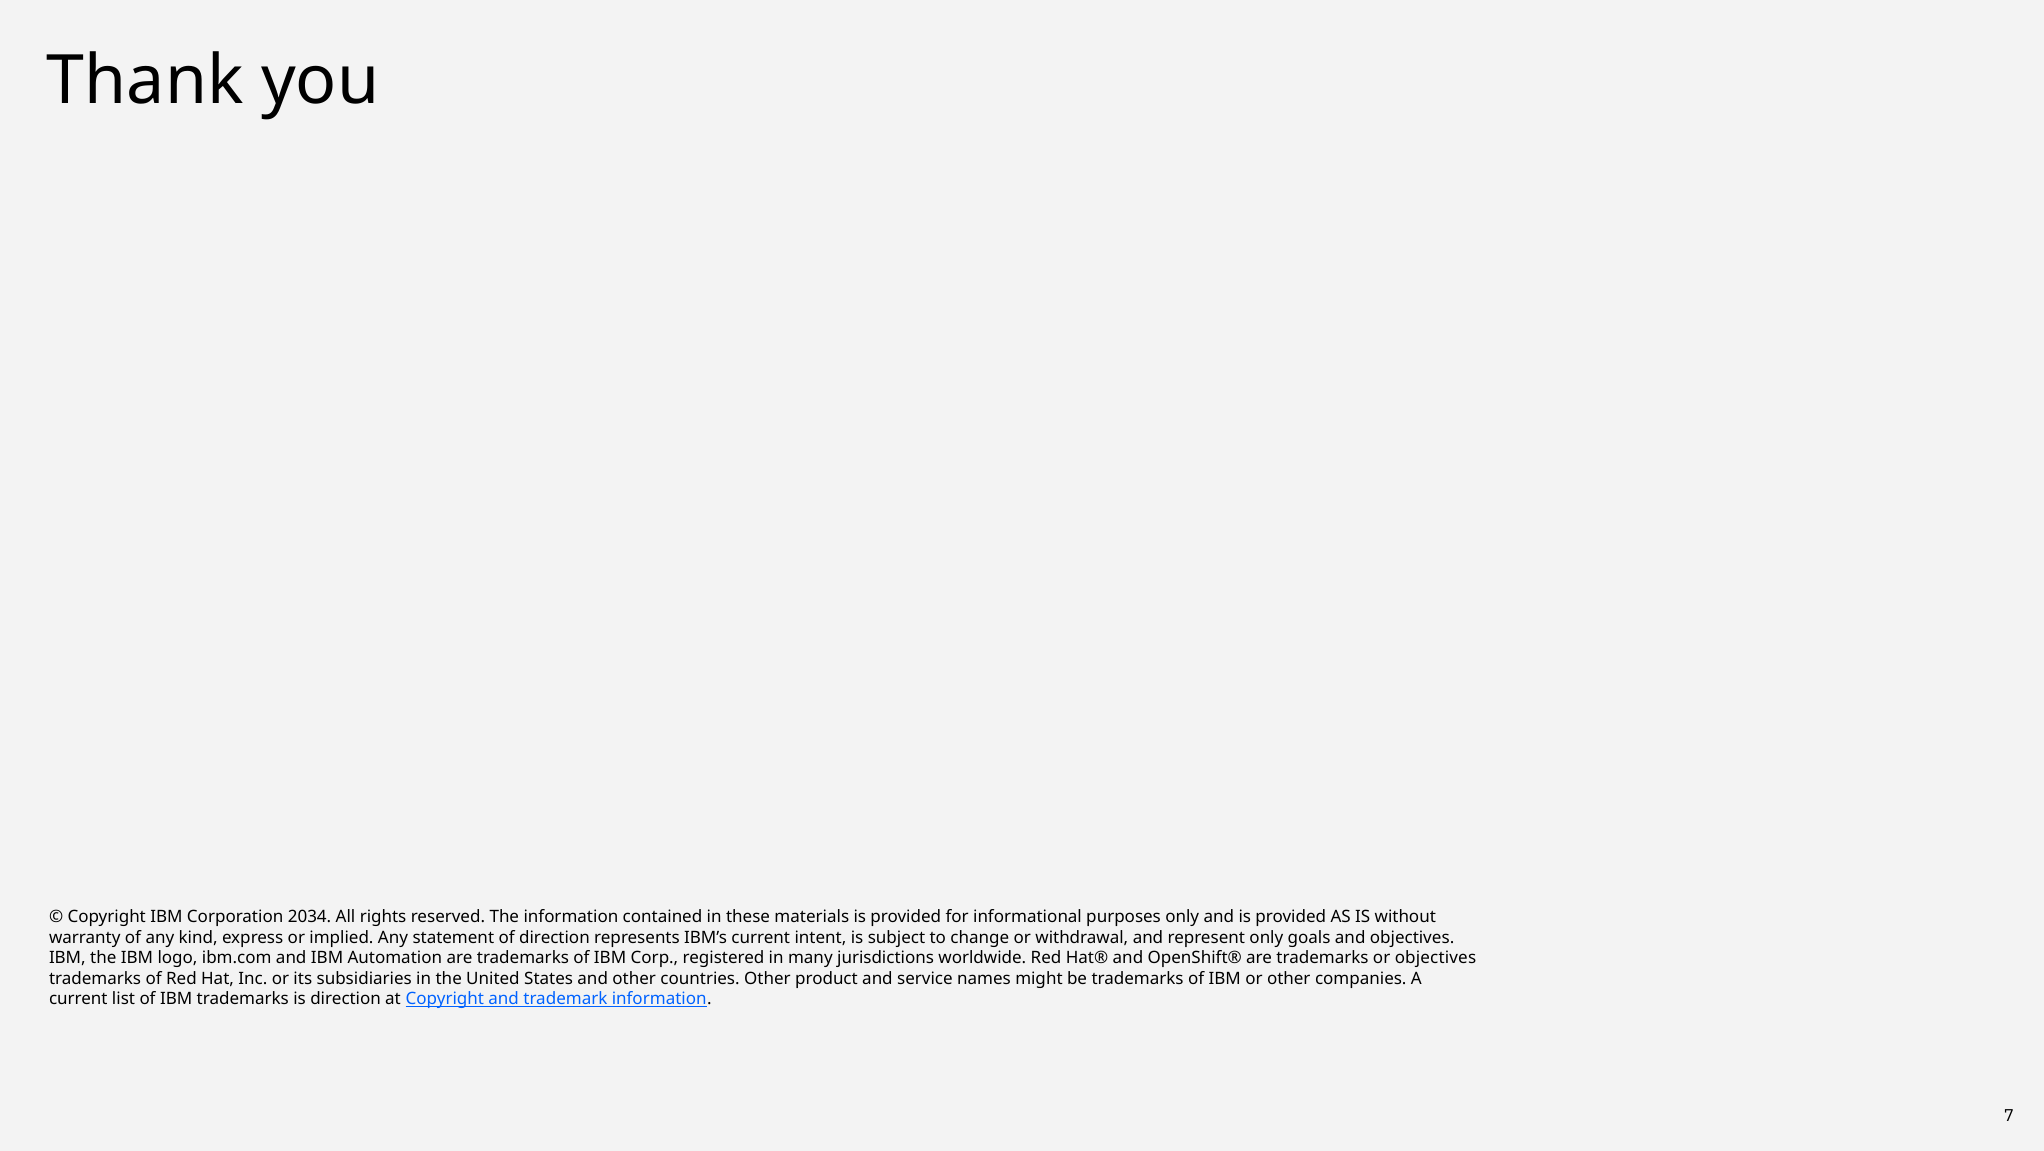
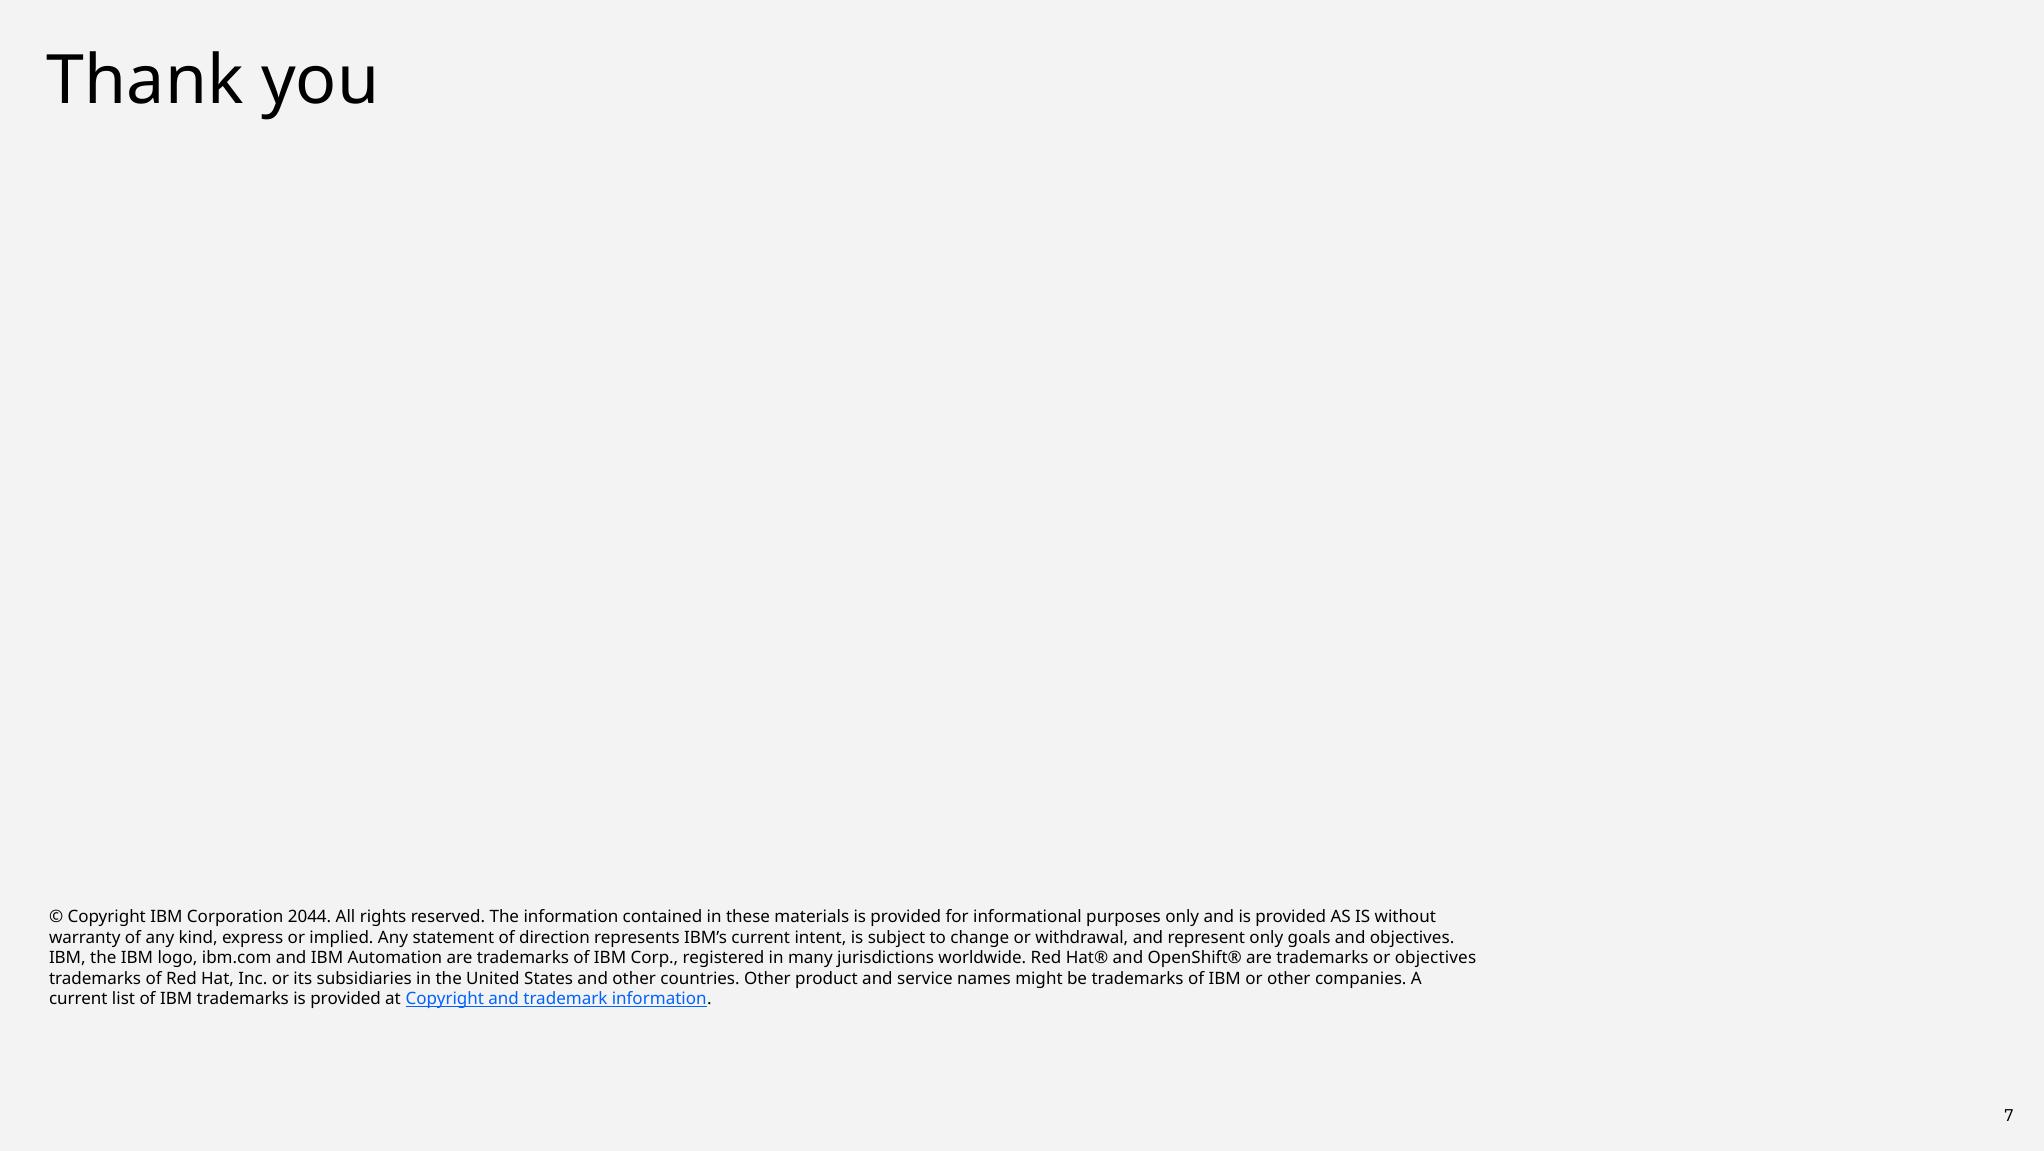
2034: 2034 -> 2044 (310, 917)
trademarks is direction: direction -> provided (346, 999)
